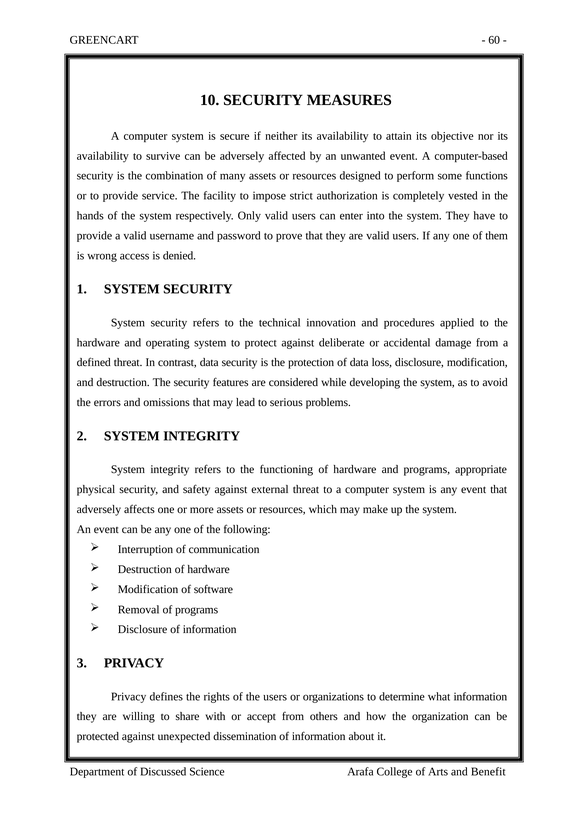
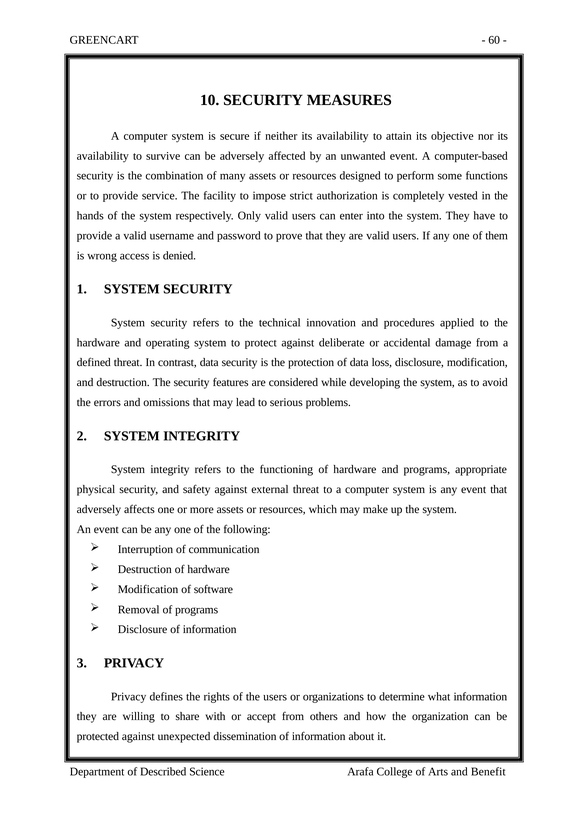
Discussed: Discussed -> Described (163, 772)
